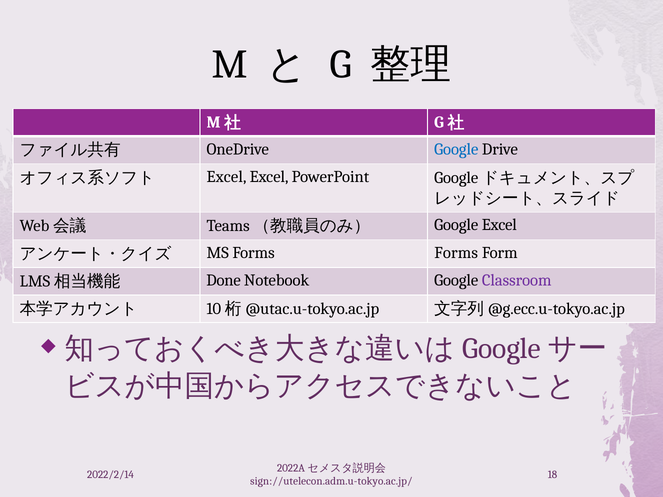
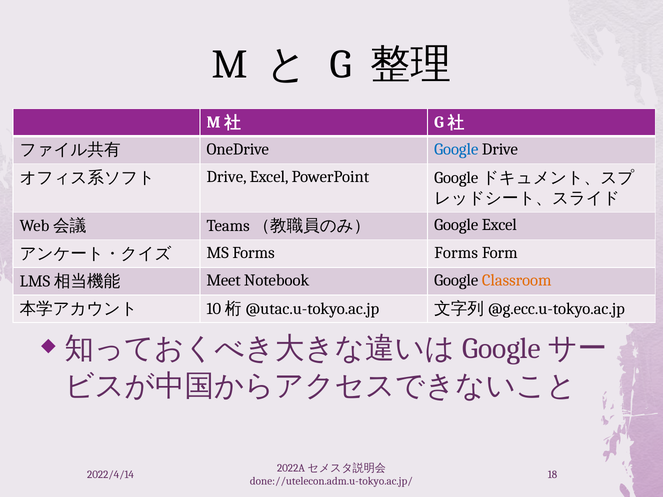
Excel: Excel -> Drive (227, 177)
Done: Done -> Meet (224, 280)
Classroom colour: purple -> orange (517, 280)
2022/2/14: 2022/2/14 -> 2022/4/14 (111, 475)
sign://utelecon.adm.u-tokyo.ac.jp/: sign://utelecon.adm.u-tokyo.ac.jp/ -> done://utelecon.adm.u-tokyo.ac.jp/ (331, 481)
